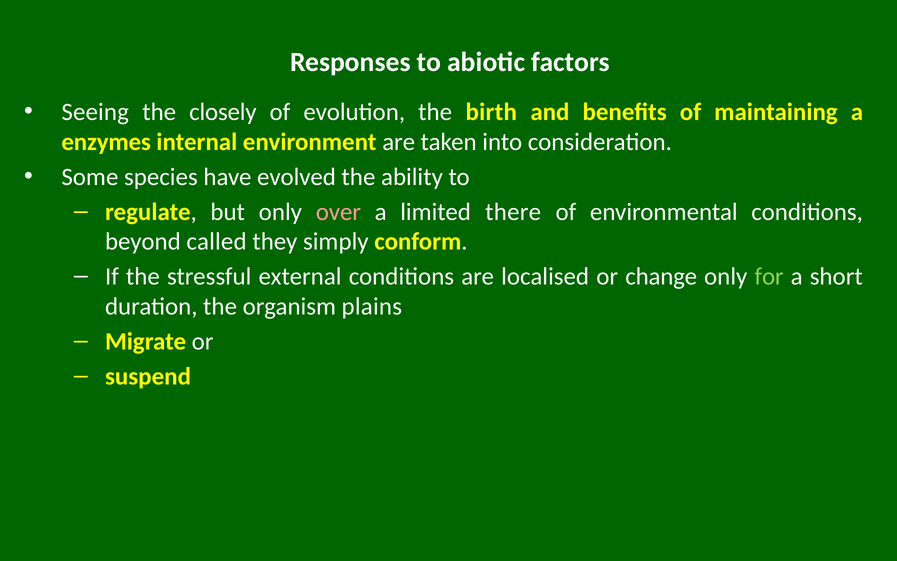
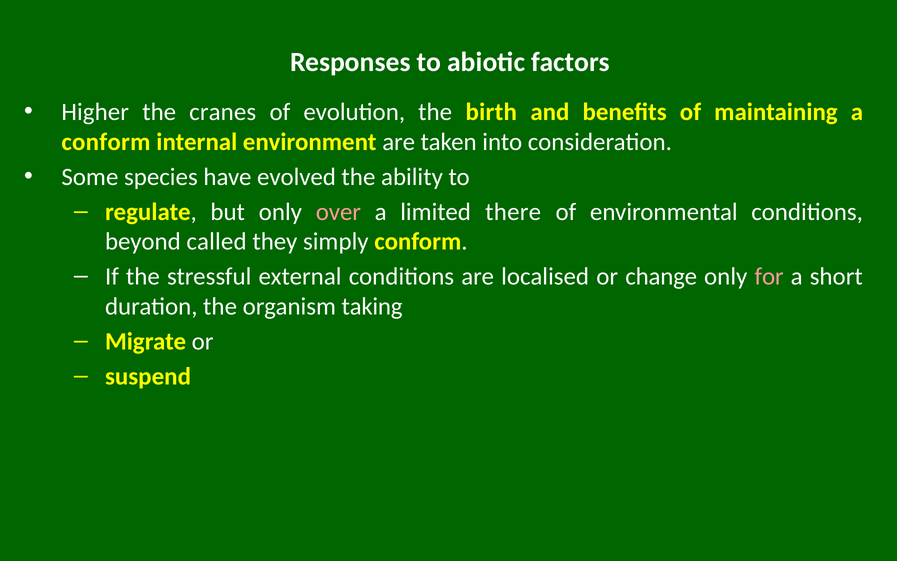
Seeing: Seeing -> Higher (95, 112)
closely: closely -> cranes (223, 112)
enzymes: enzymes -> conform (106, 142)
for colour: light green -> pink (769, 276)
plains: plains -> taking (372, 306)
